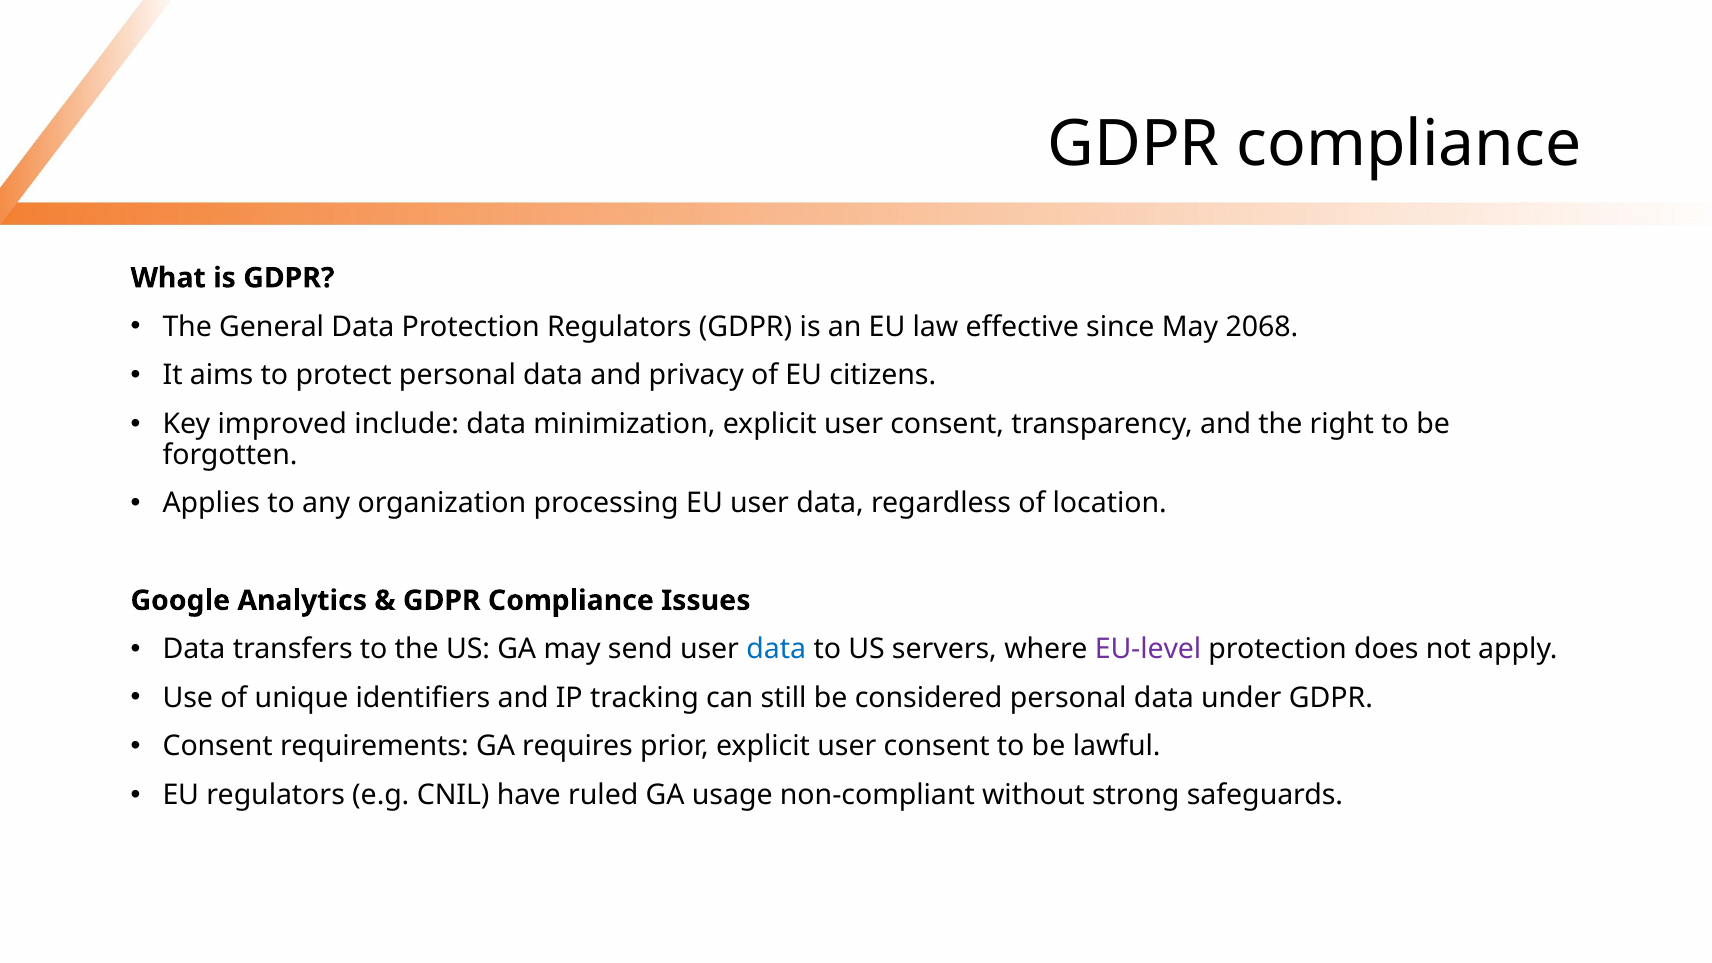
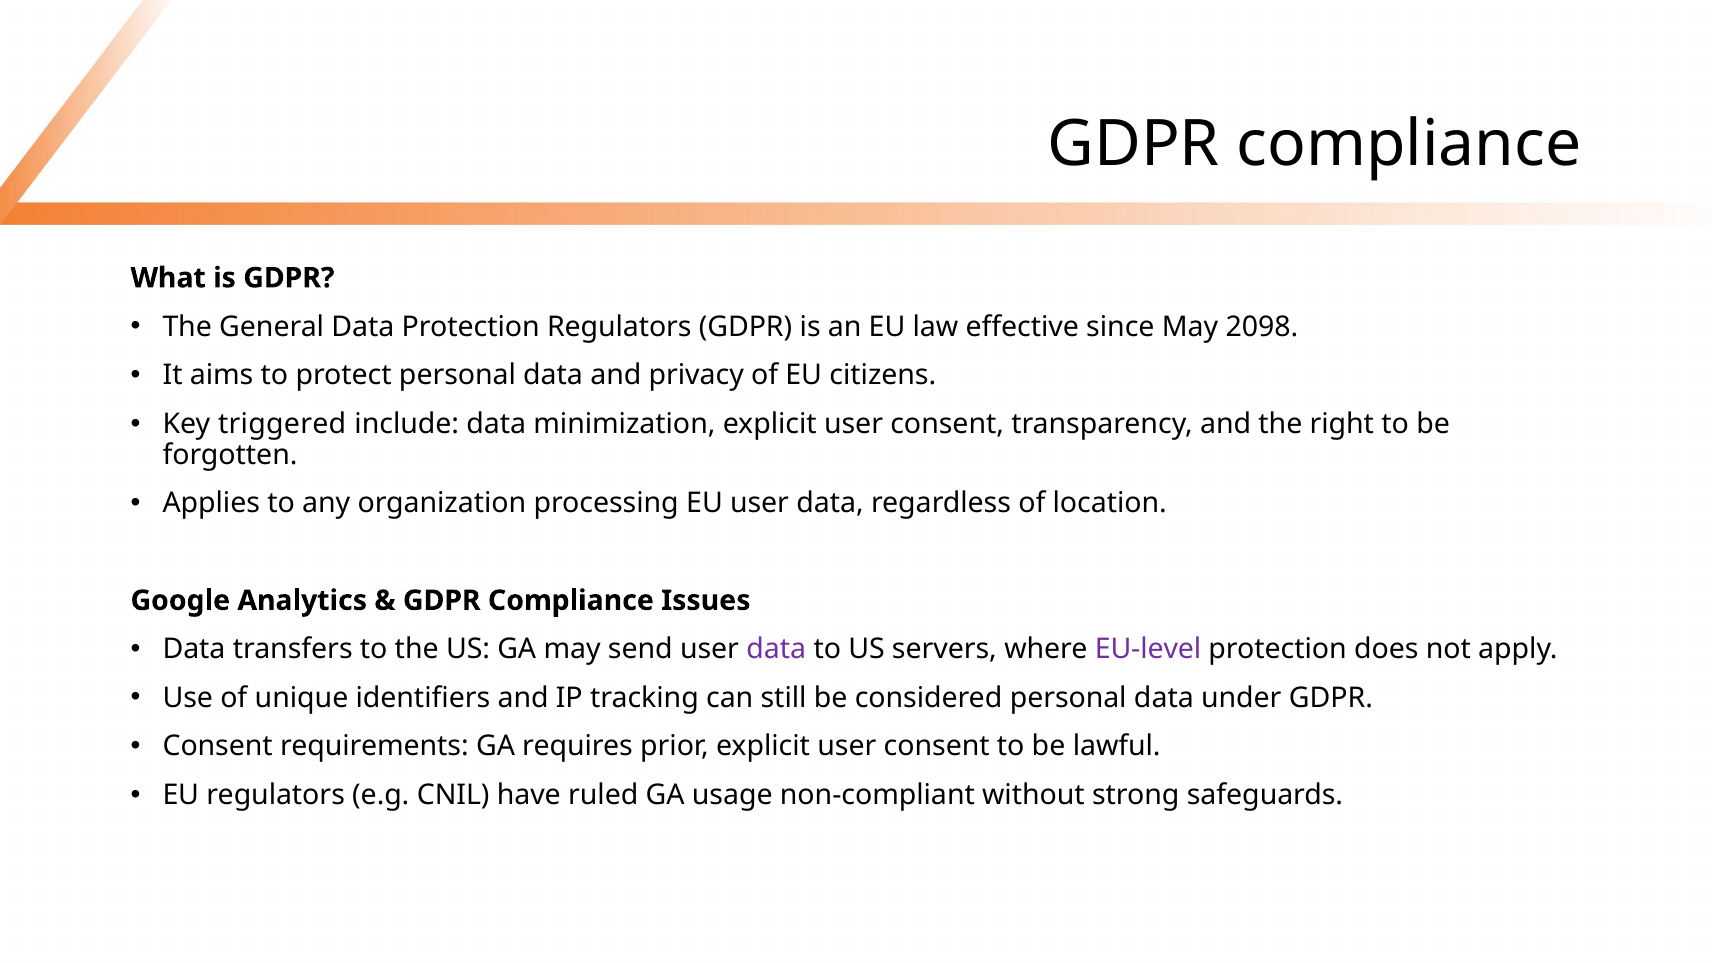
2068: 2068 -> 2098 (1262, 327)
improved: improved -> triggered (282, 424)
data colour: blue -> purple (776, 649)
